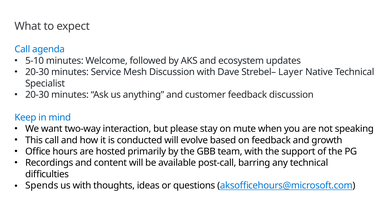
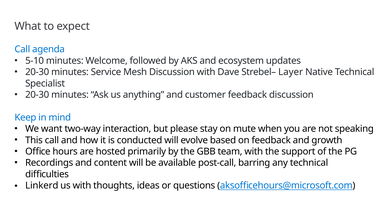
Spends: Spends -> Linkerd (42, 186)
